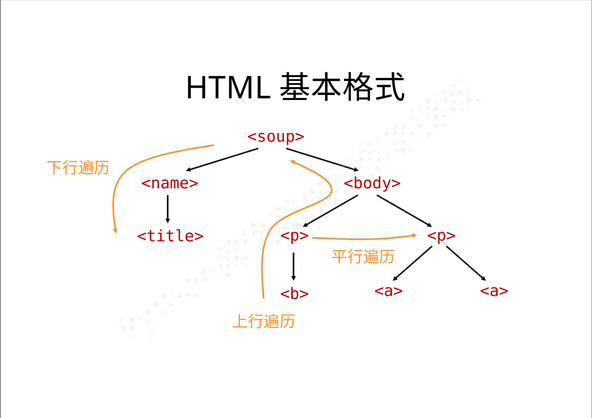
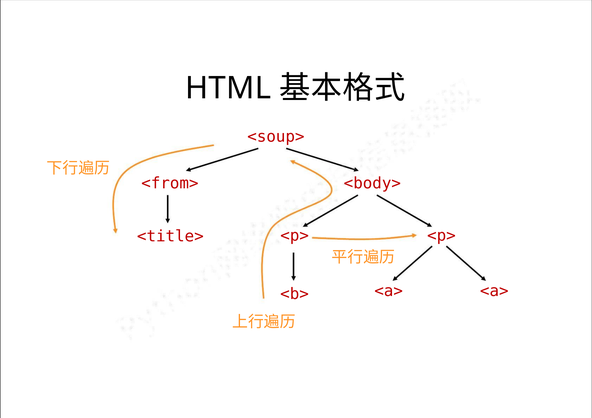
<name>: <name> -> <from> (170, 183)
